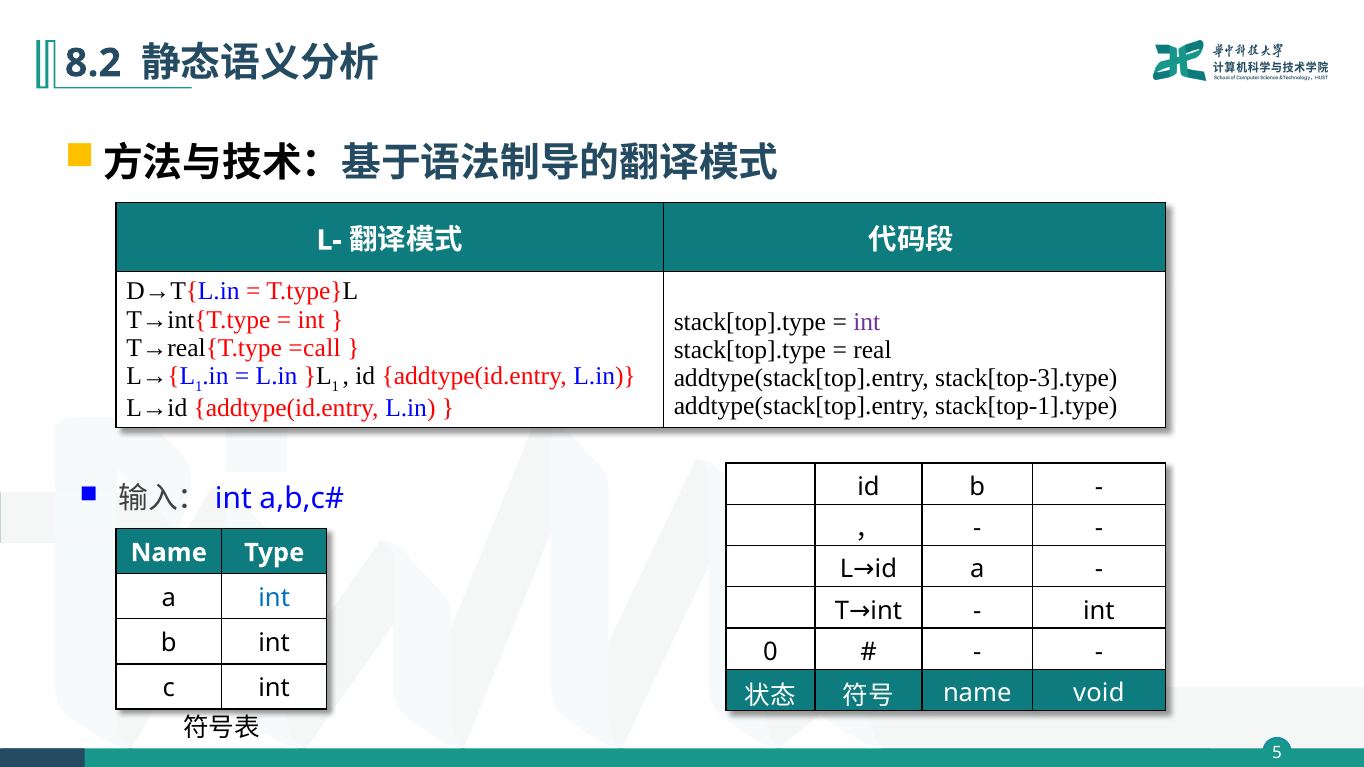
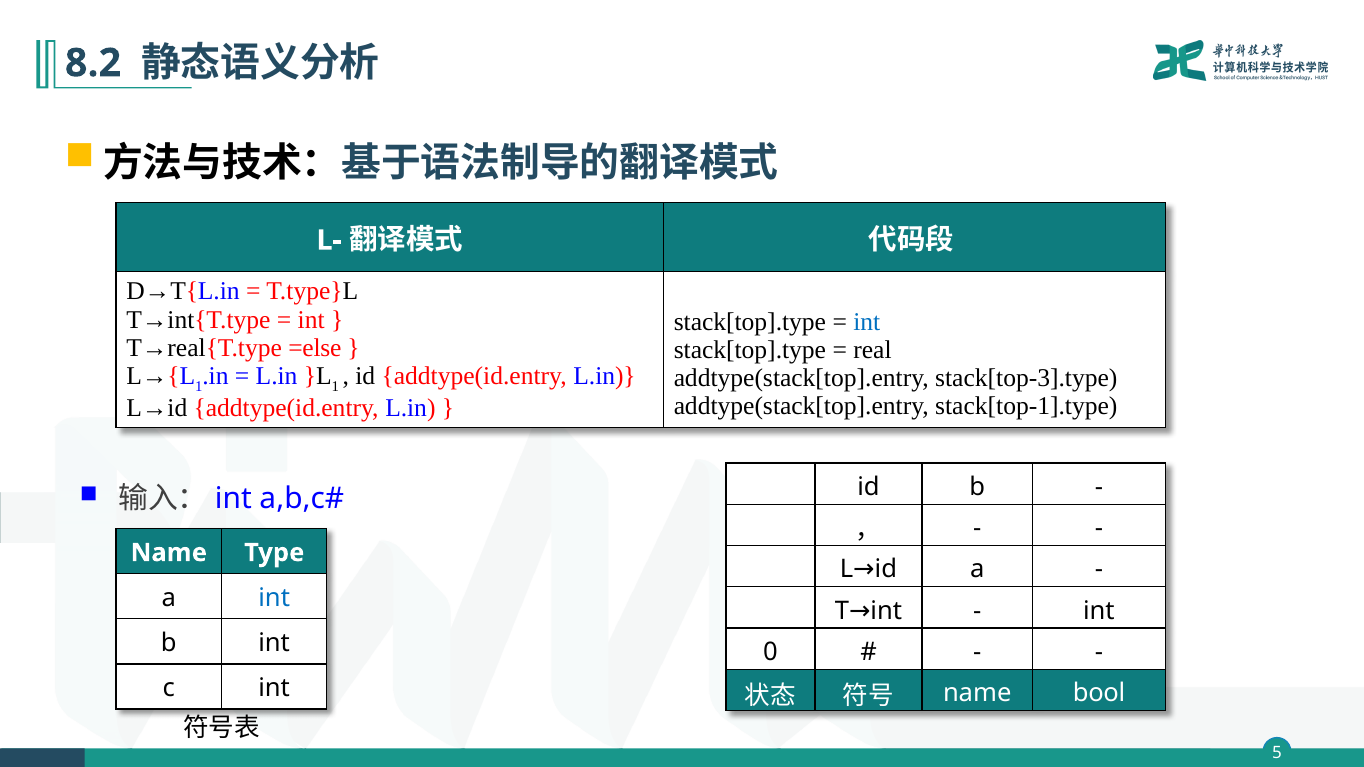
int colour: purple -> blue (867, 322)
=call: =call -> =else (315, 348)
void: void -> bool (1099, 693)
